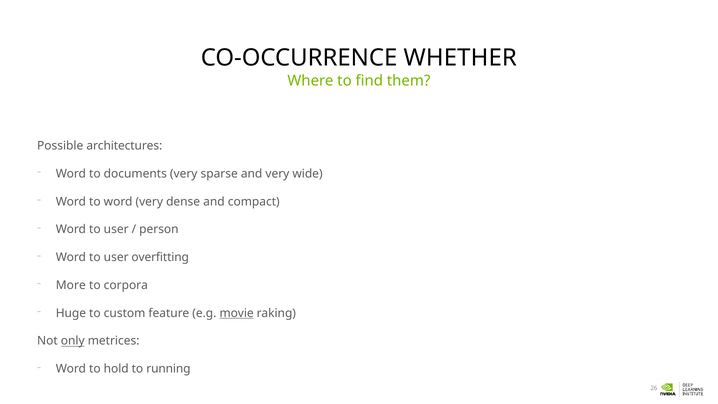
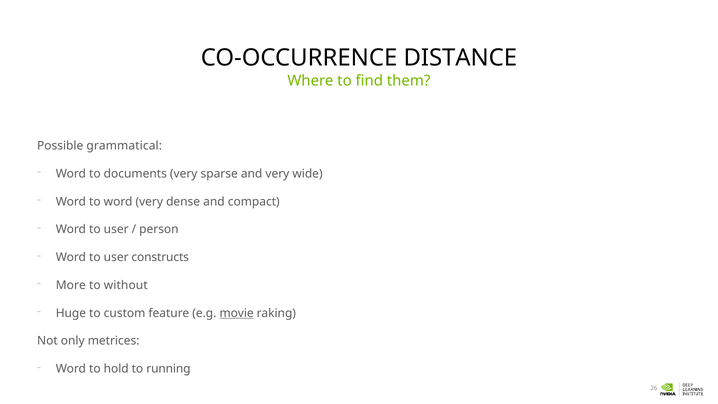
WHETHER: WHETHER -> DISTANCE (460, 58)
architectures: architectures -> grammatical (124, 146)
overfitting: overfitting -> constructs (160, 257)
corpora: corpora -> without (126, 285)
only underline: present -> none (73, 341)
